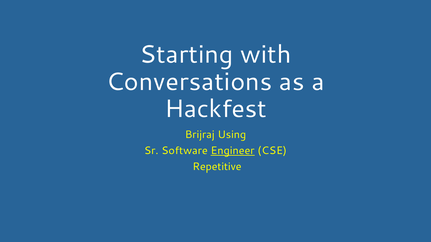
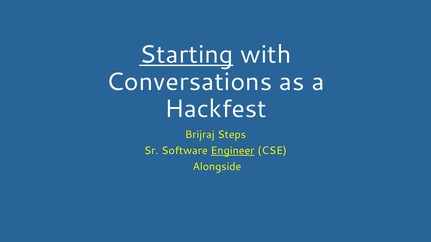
Starting underline: none -> present (186, 55)
Using: Using -> Steps (232, 135)
Repetitive: Repetitive -> Alongside (217, 167)
